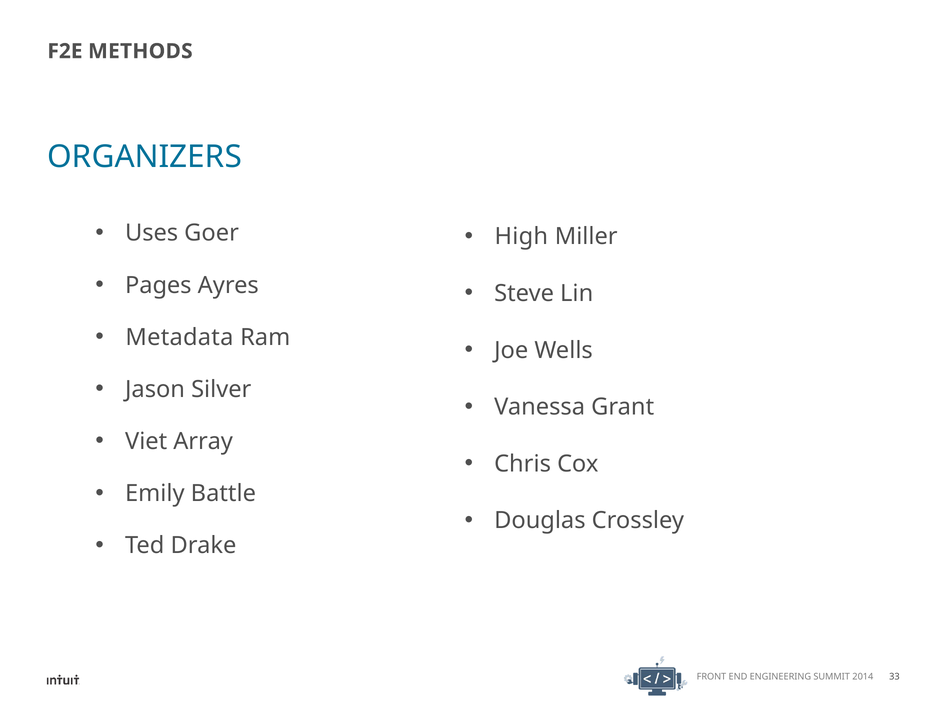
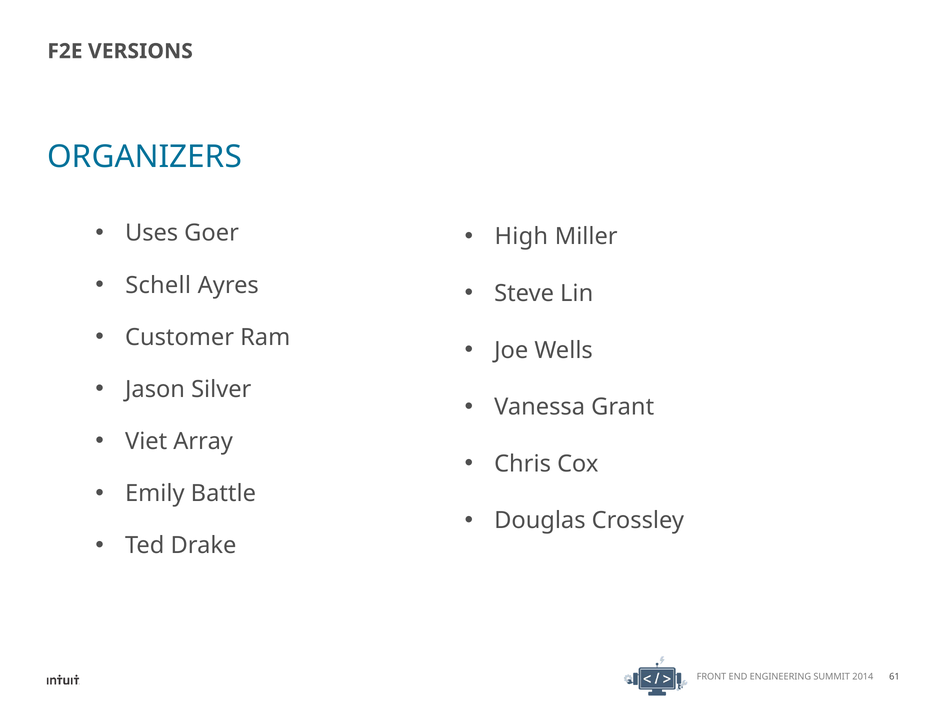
METHODS: METHODS -> VERSIONS (140, 51)
Pages: Pages -> Schell (158, 285)
Metadata: Metadata -> Customer (180, 337)
33: 33 -> 61 (895, 677)
